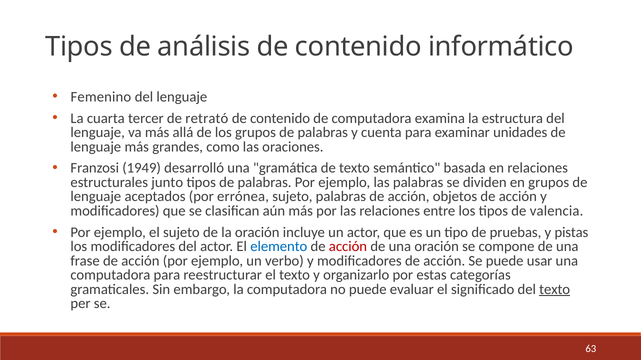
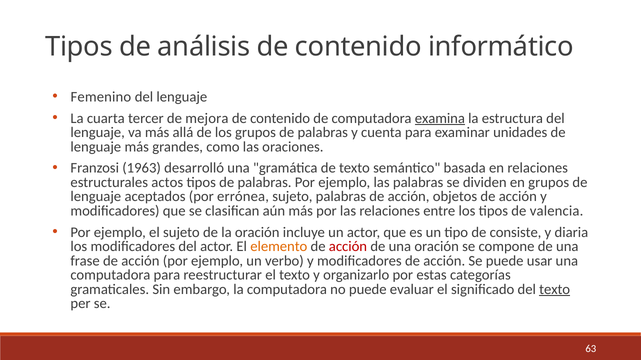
retrató: retrató -> mejora (207, 118)
examina underline: none -> present (440, 118)
1949: 1949 -> 1963 (142, 168)
junto: junto -> actos (167, 183)
pruebas: pruebas -> consiste (516, 233)
pistas: pistas -> diaria (571, 233)
elemento colour: blue -> orange (279, 247)
